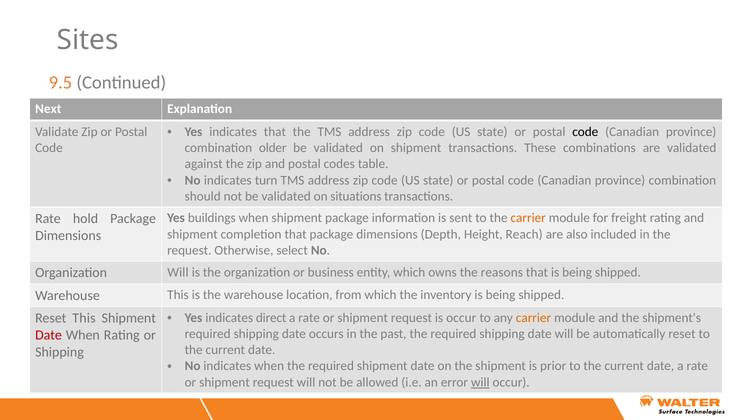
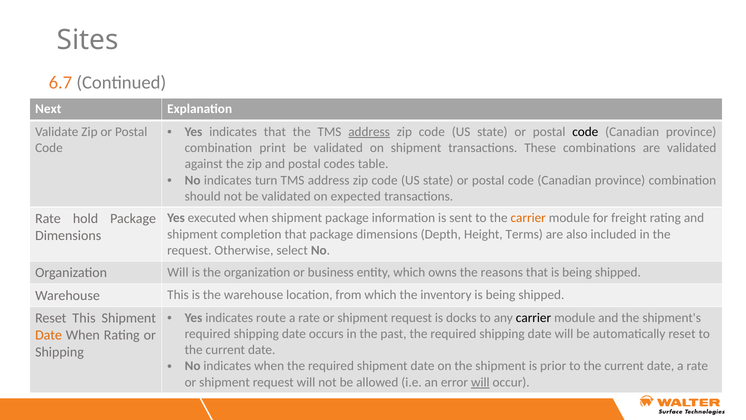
9.5: 9.5 -> 6.7 (60, 83)
address underline: none -> present (369, 132)
older: older -> print (273, 148)
situations: situations -> expected (356, 196)
buildings: buildings -> executed (212, 218)
Reach: Reach -> Terms (524, 234)
direct: direct -> route (271, 317)
is occur: occur -> docks (461, 317)
carrier colour: orange -> black (533, 317)
Date colour: red -> orange (49, 335)
